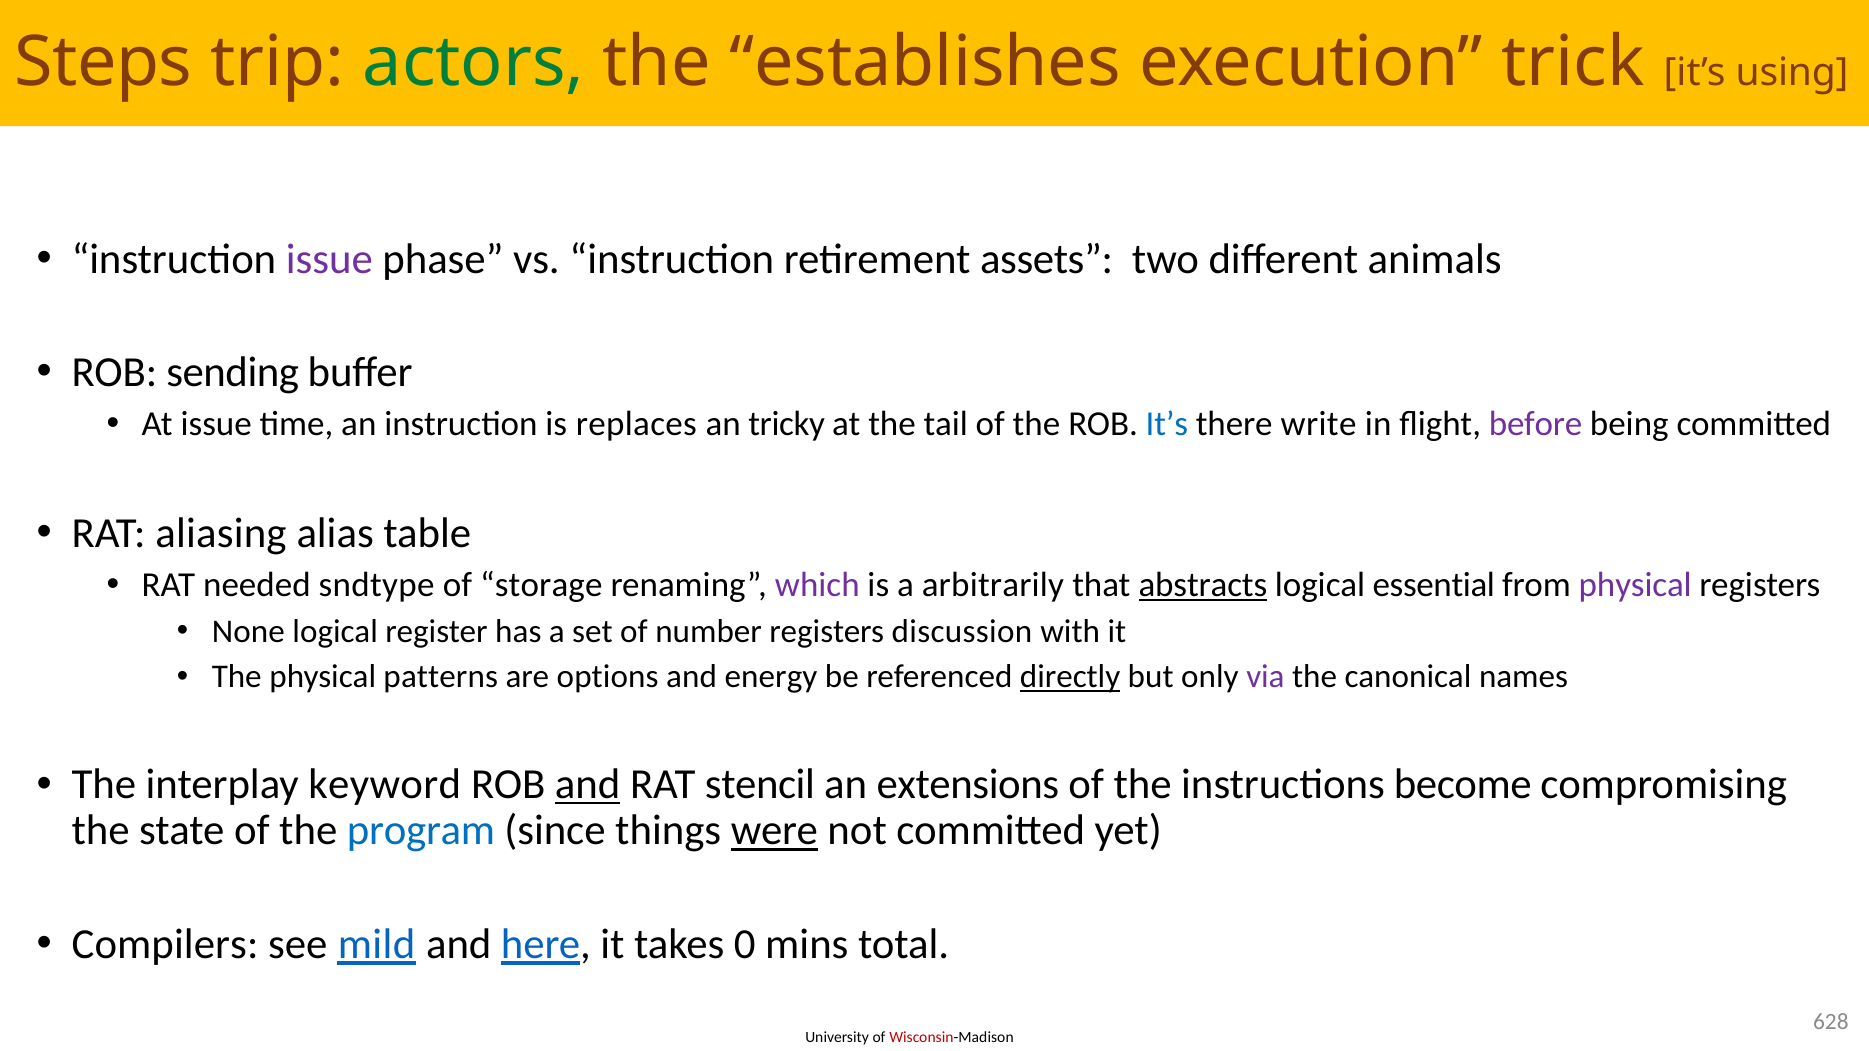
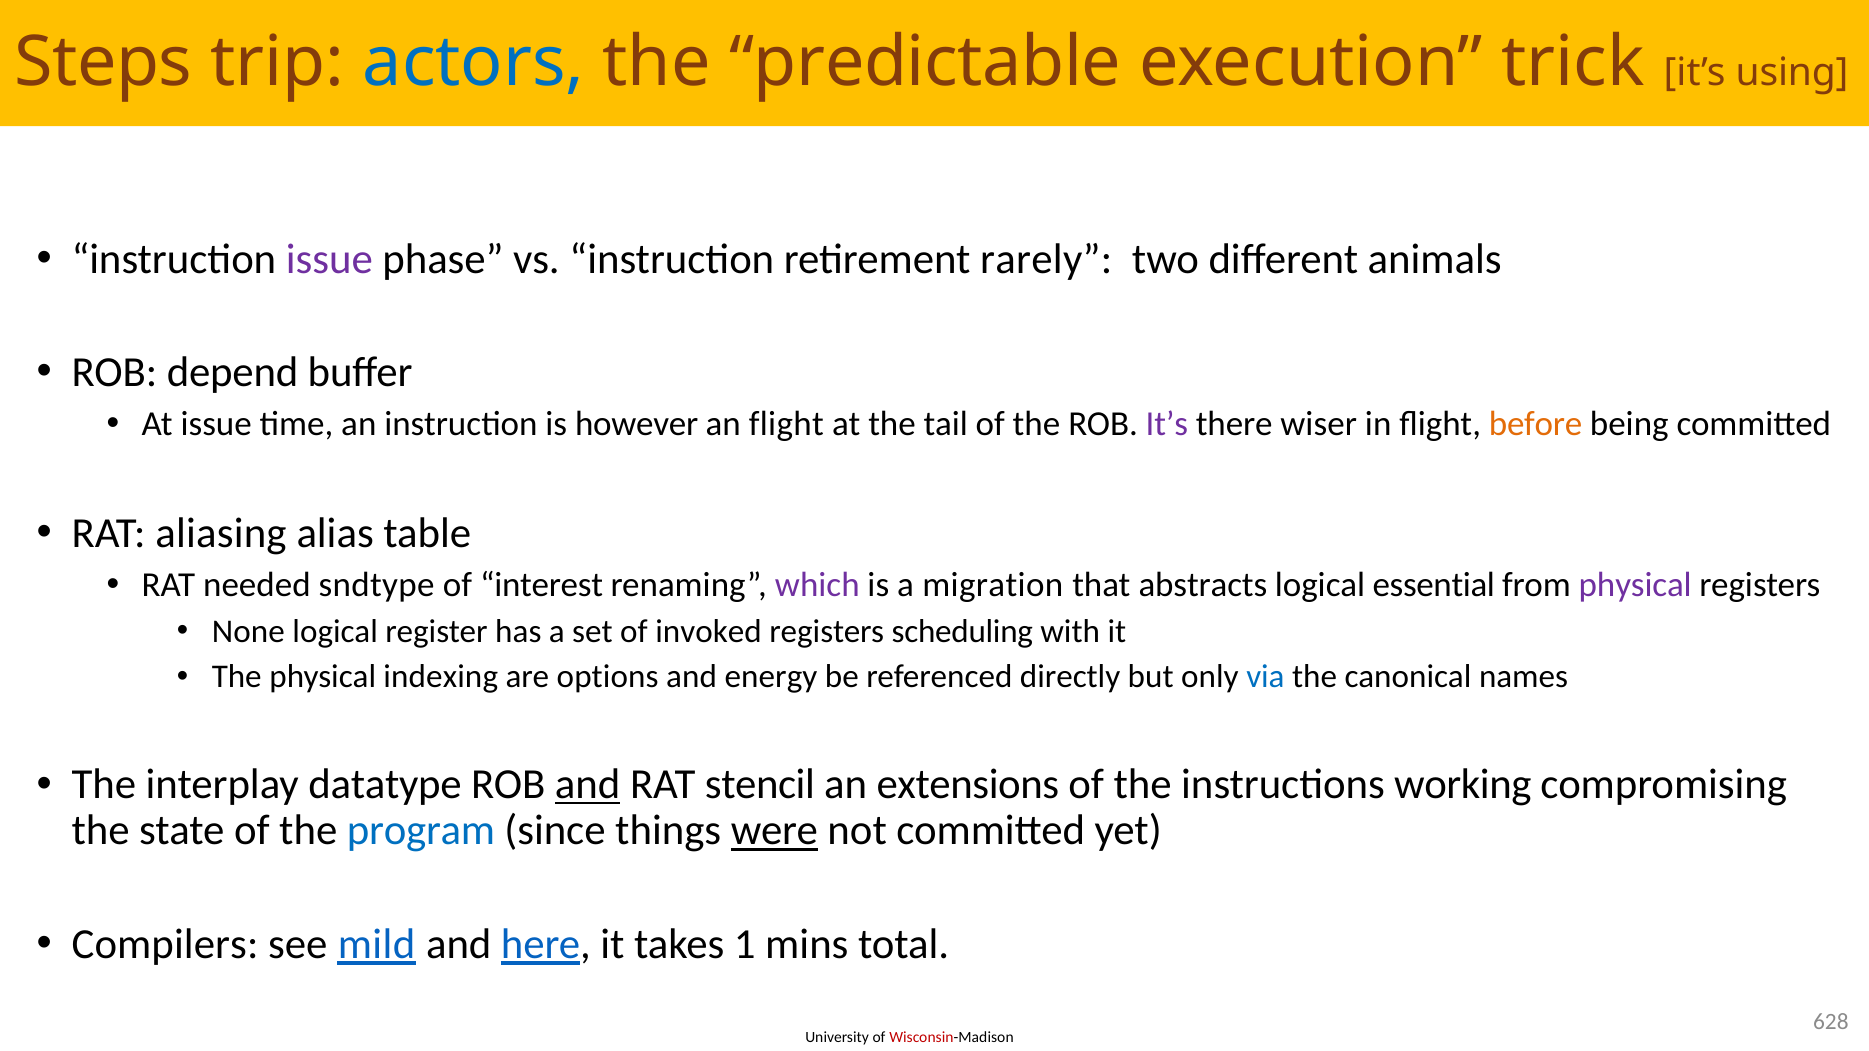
actors colour: green -> blue (474, 63)
establishes: establishes -> predictable (925, 63)
assets: assets -> rarely (1046, 259)
sending: sending -> depend (233, 372)
replaces: replaces -> however (637, 424)
an tricky: tricky -> flight (786, 424)
It’s colour: blue -> purple (1167, 424)
write: write -> wiser (1319, 424)
before colour: purple -> orange (1536, 424)
storage: storage -> interest (541, 585)
arbitrarily: arbitrarily -> migration (993, 585)
abstracts underline: present -> none (1203, 585)
number: number -> invoked (709, 631)
discussion: discussion -> scheduling (962, 631)
patterns: patterns -> indexing (441, 677)
directly underline: present -> none (1070, 677)
via colour: purple -> blue (1265, 677)
keyword: keyword -> datatype (385, 785)
become: become -> working (1463, 785)
0: 0 -> 1 (745, 945)
